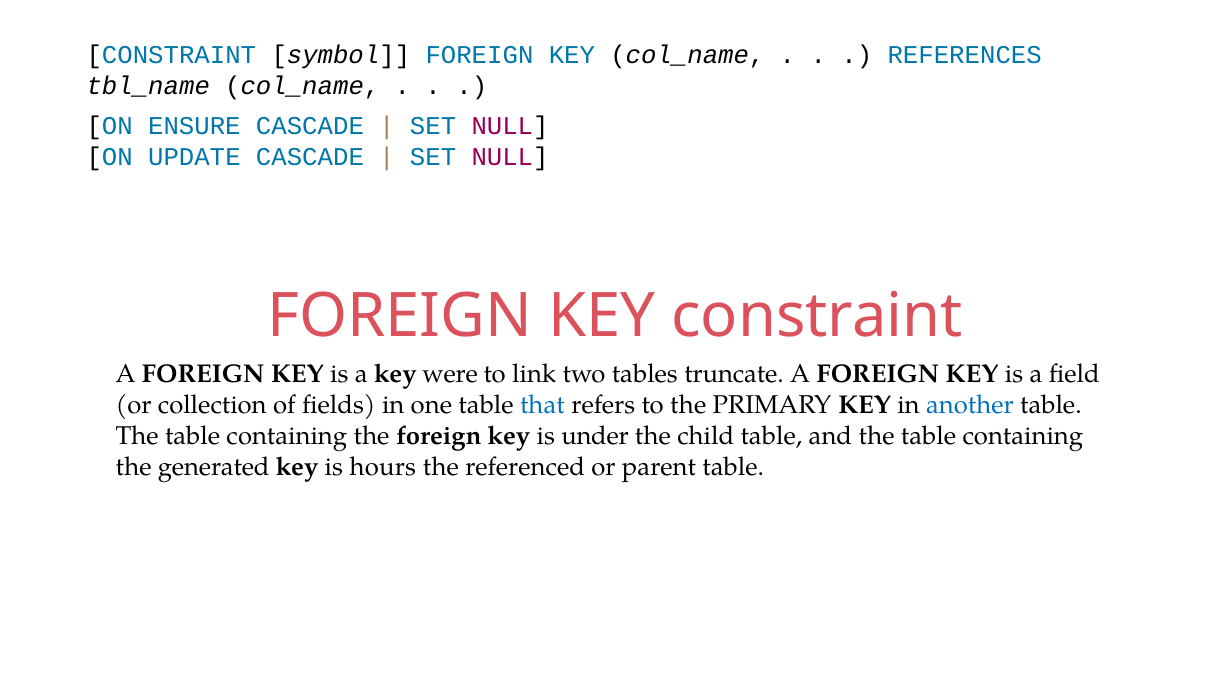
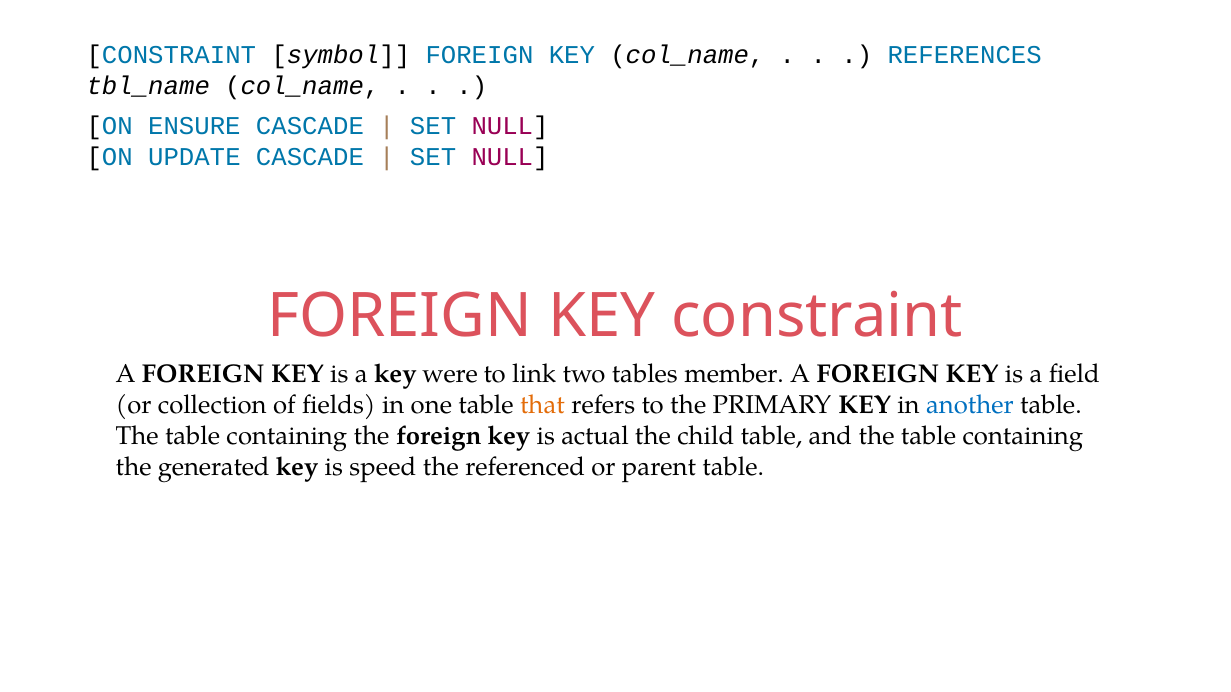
truncate: truncate -> member (734, 375)
that colour: blue -> orange (542, 405)
under: under -> actual (595, 436)
hours: hours -> speed (383, 467)
